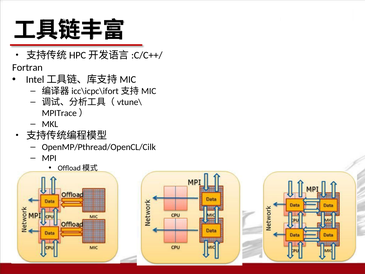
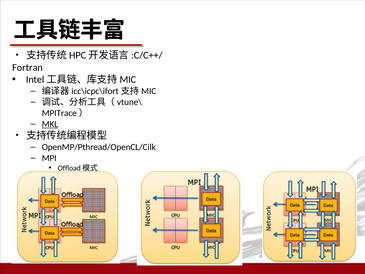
MKL underline: none -> present (50, 124)
